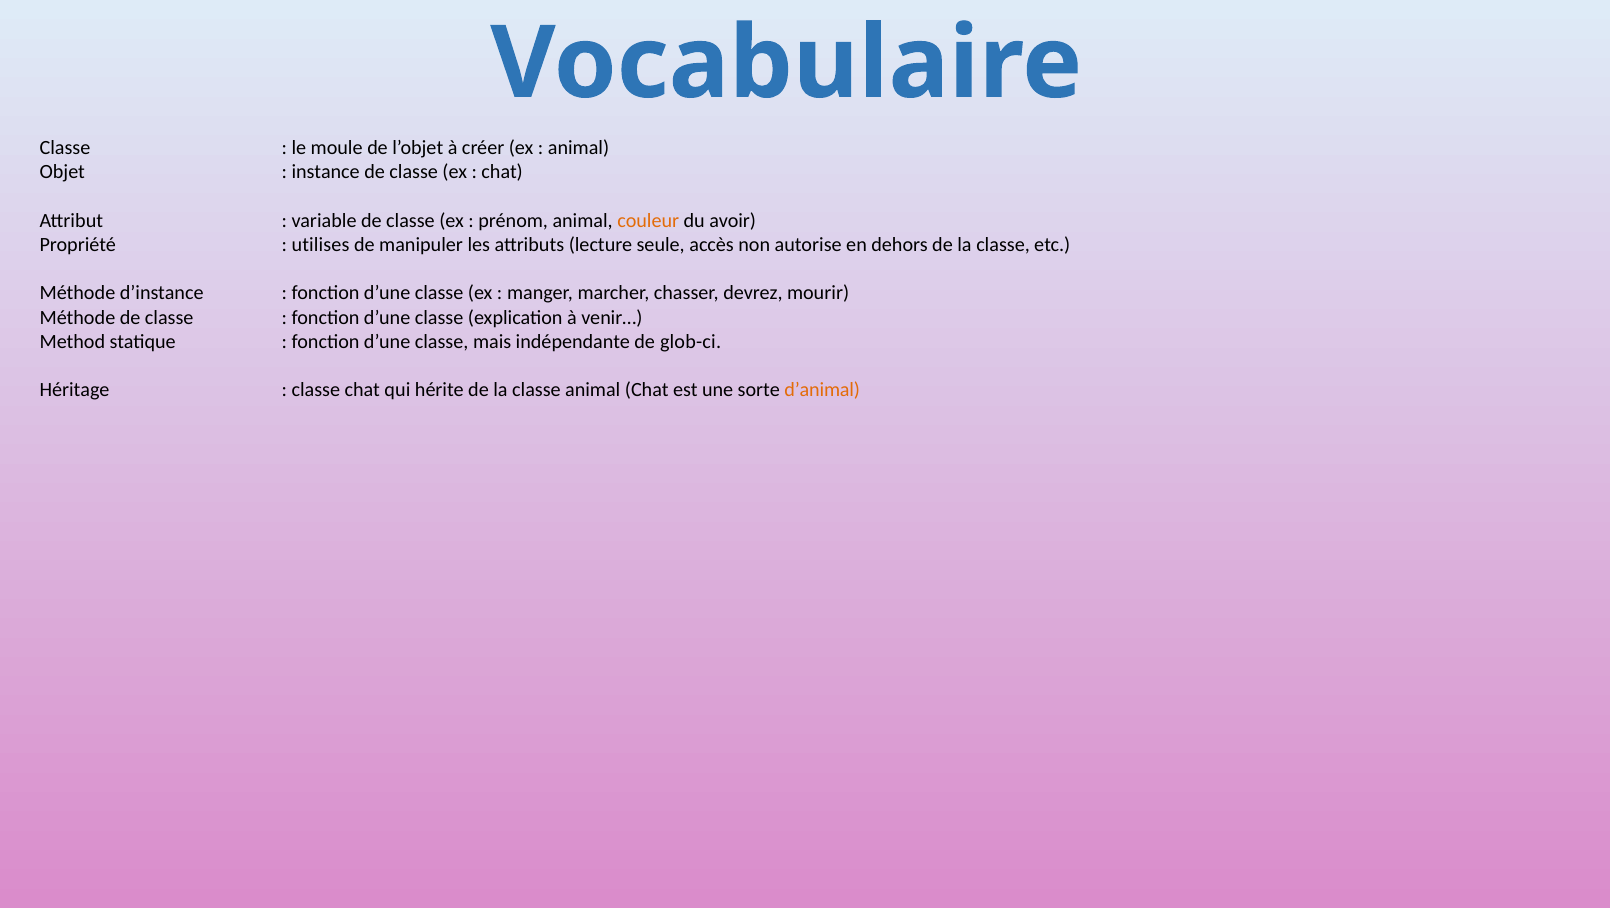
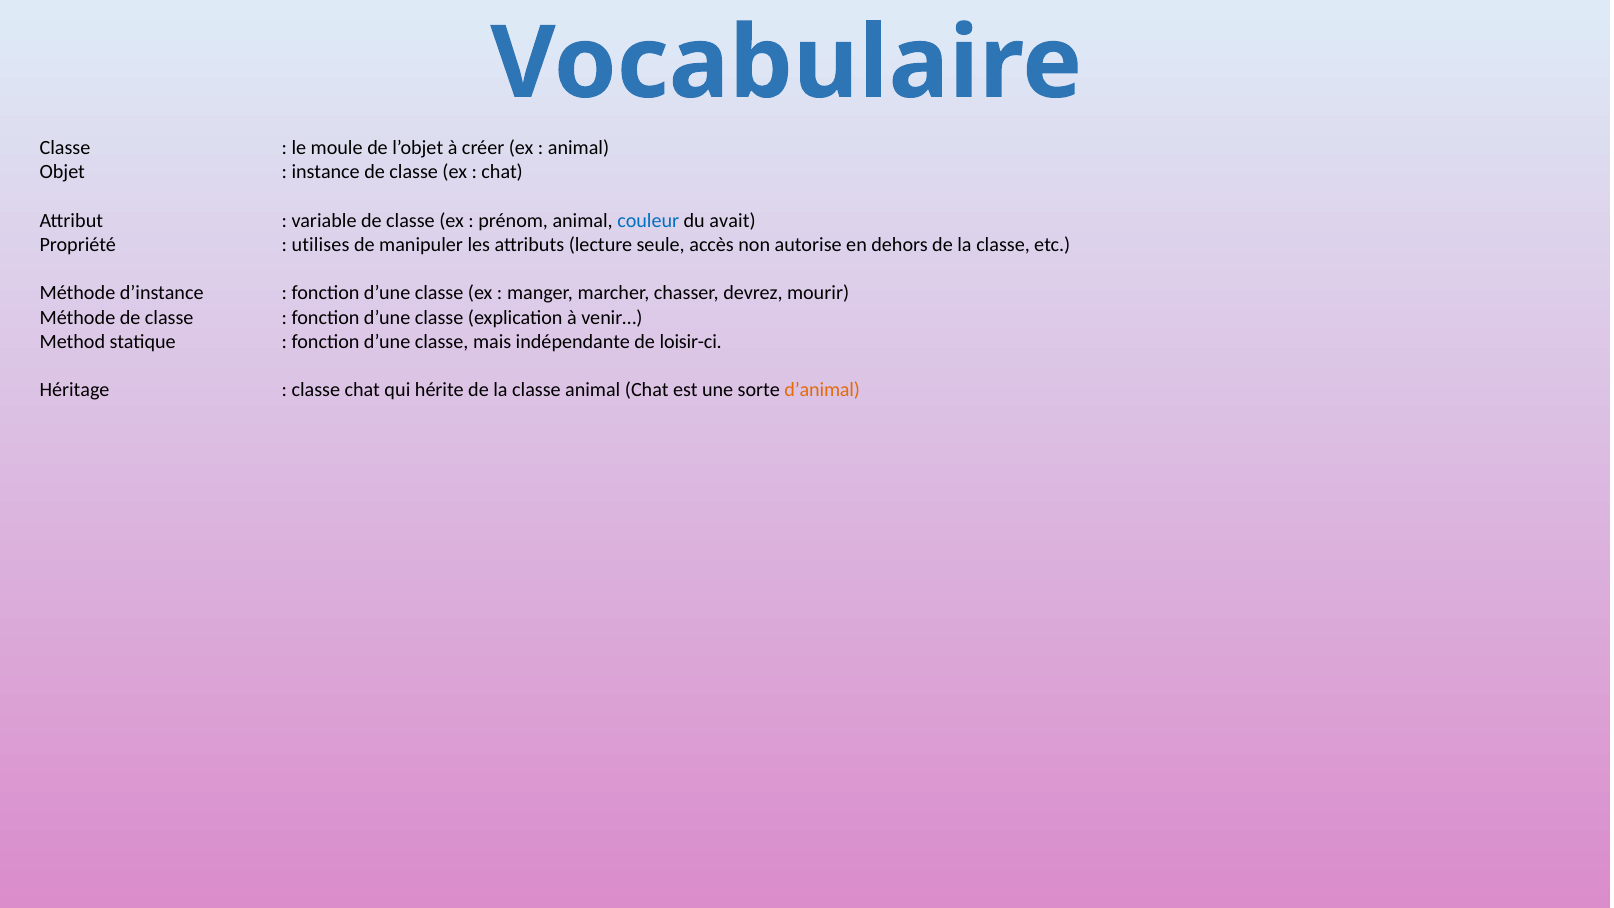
couleur colour: orange -> blue (648, 221)
avoir: avoir -> avait (733, 221)
glob-ci: glob-ci -> loisir-ci (691, 342)
